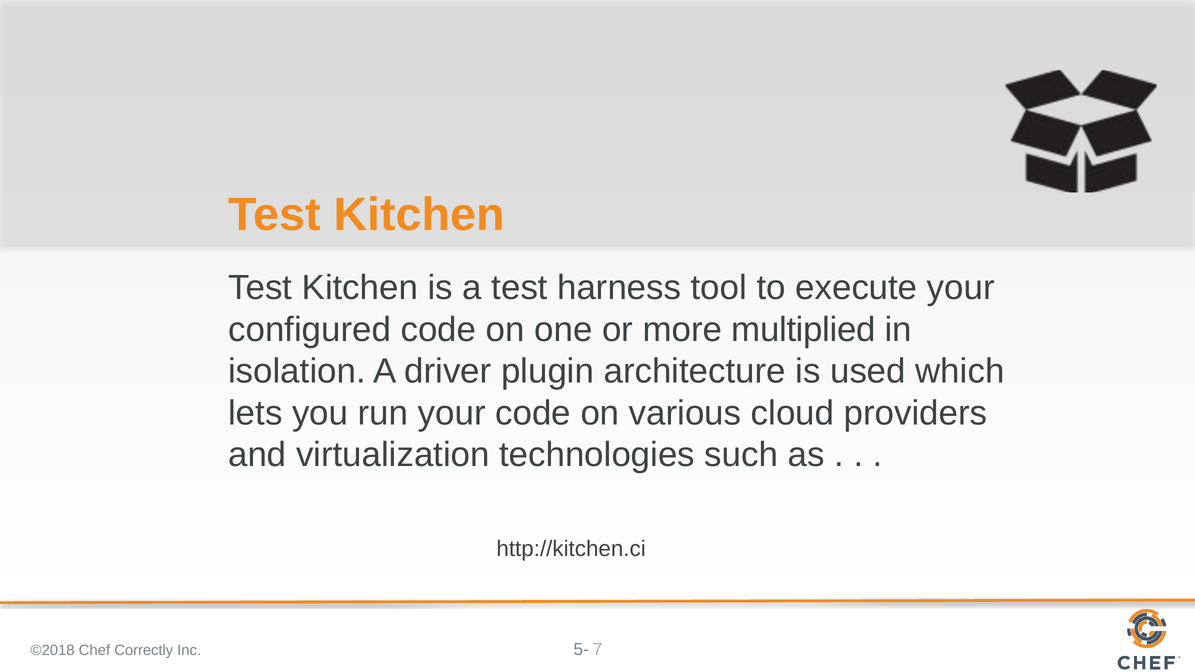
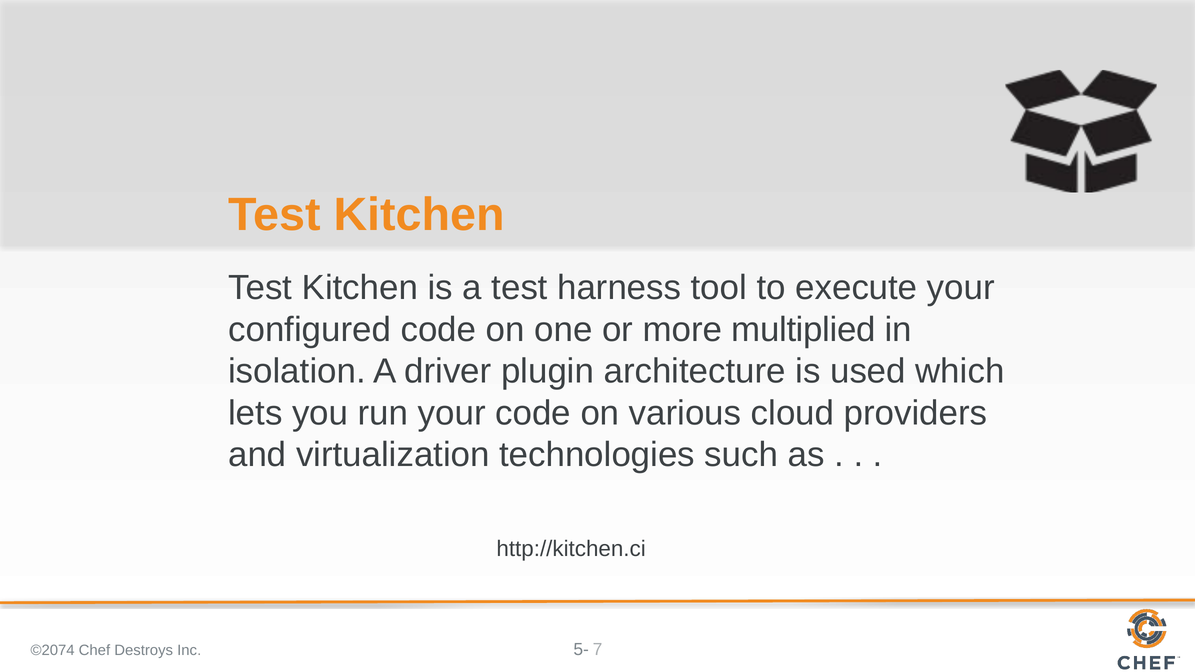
©2018: ©2018 -> ©2074 (53, 650)
Correctly: Correctly -> Destroys (144, 650)
